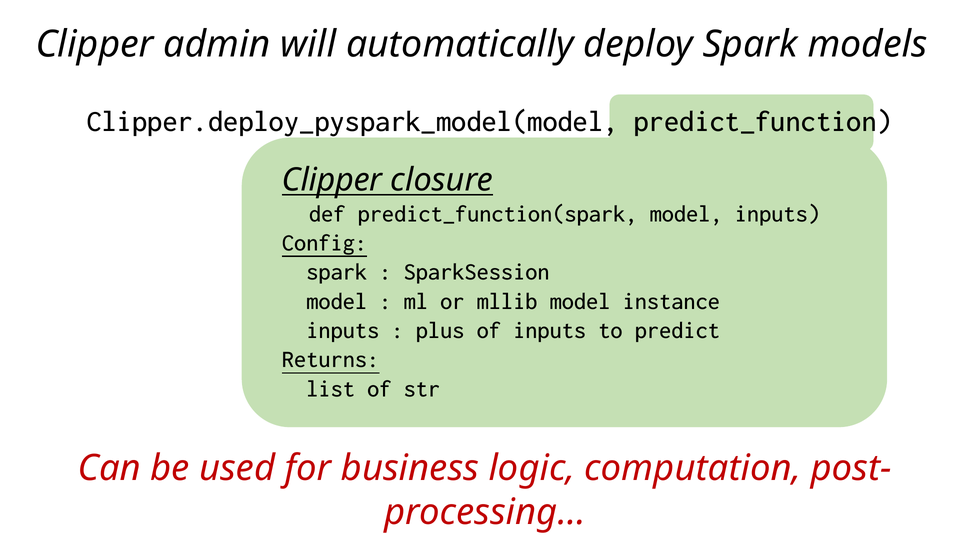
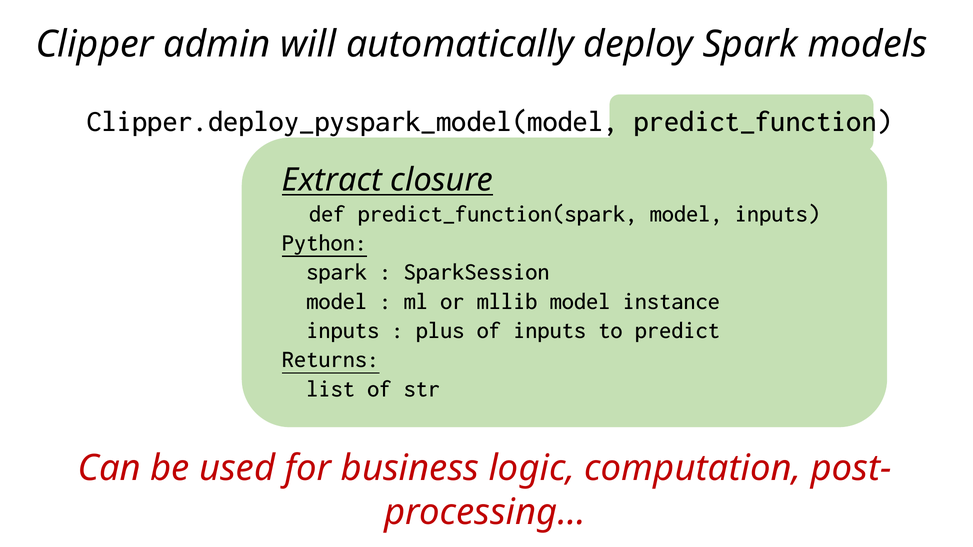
Clipper: Clipper -> Extract (332, 180)
Config: Config -> Python (325, 243)
